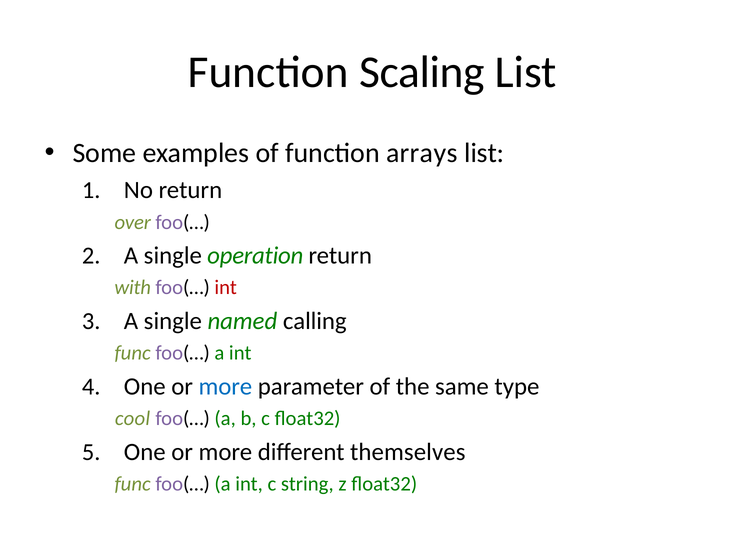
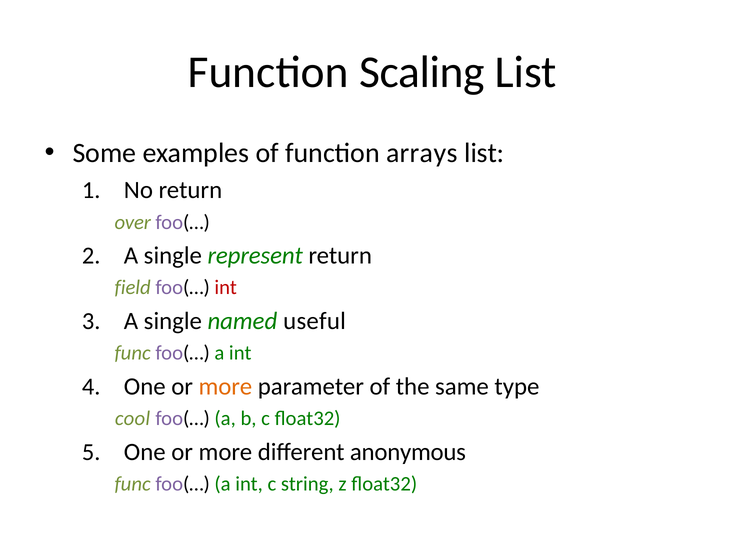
operation: operation -> represent (255, 256)
with: with -> field (133, 288)
calling: calling -> useful (315, 321)
more colour: blue -> orange (225, 386)
themselves: themselves -> anonymous (408, 452)
